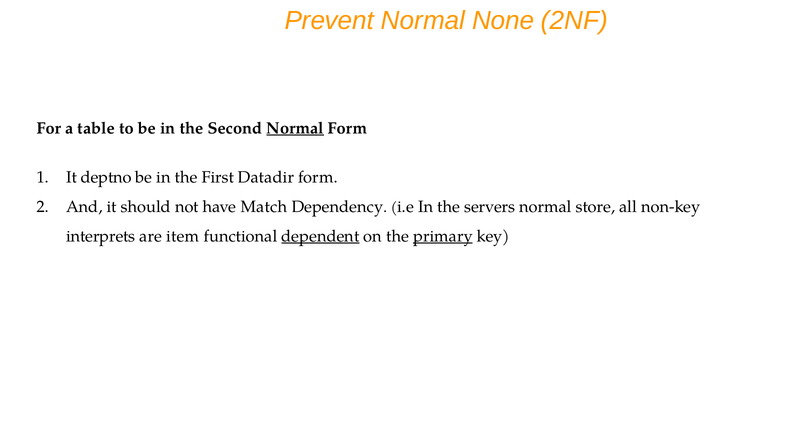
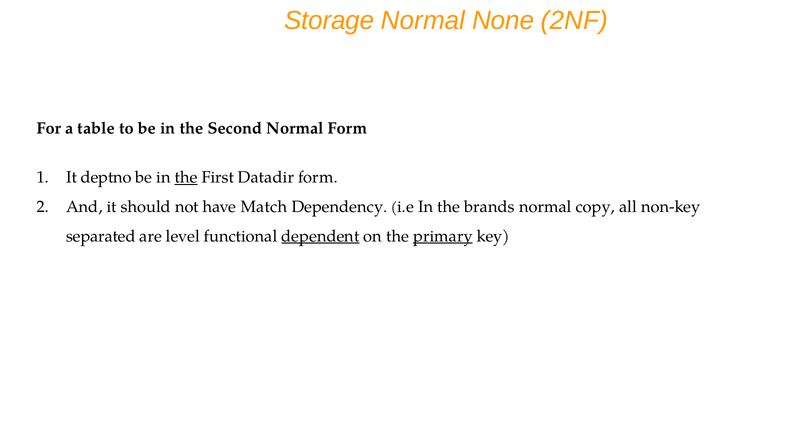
Prevent: Prevent -> Storage (329, 20)
Normal underline: present -> none (295, 128)
the underline: none -> present (186, 177)
servers: servers -> brands (490, 207)
store: store -> copy (595, 207)
interprets: interprets -> separated (101, 236)
item: item -> level (183, 236)
